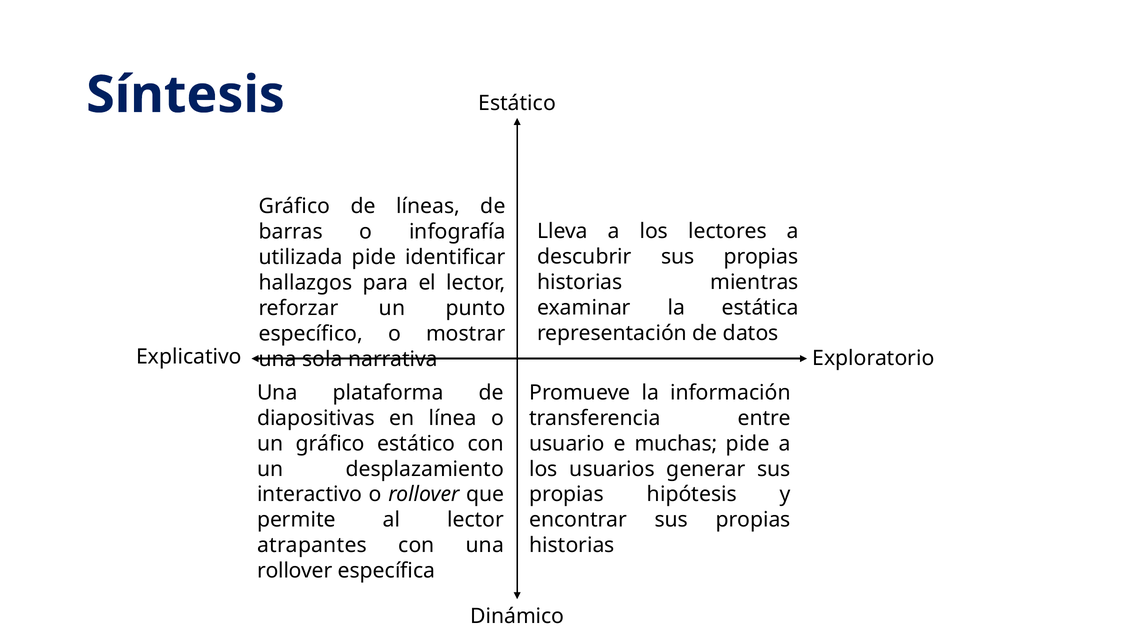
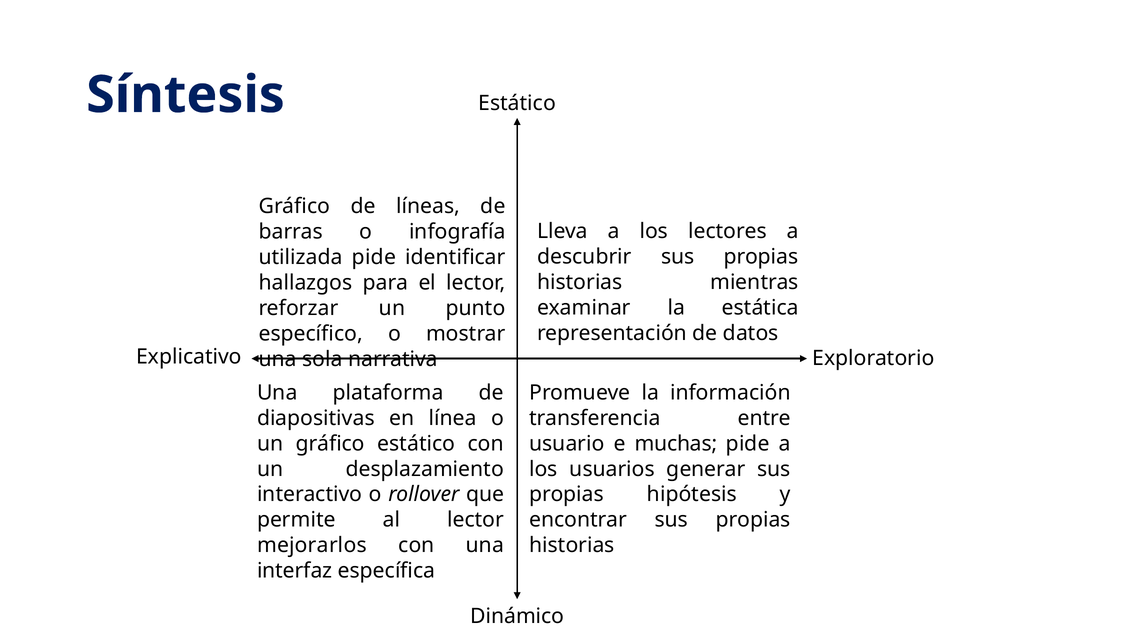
atrapantes: atrapantes -> mejorarlos (312, 545)
rollover: rollover -> interfaz (295, 571)
